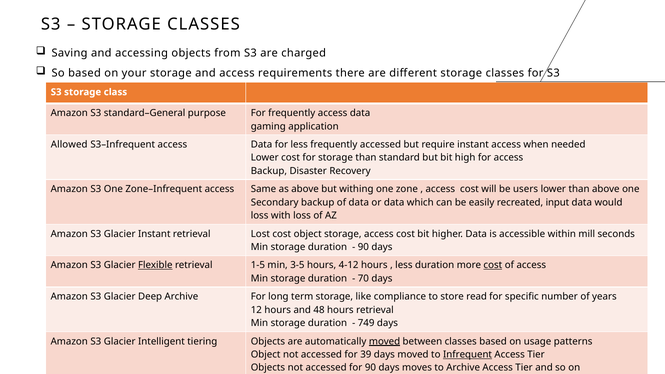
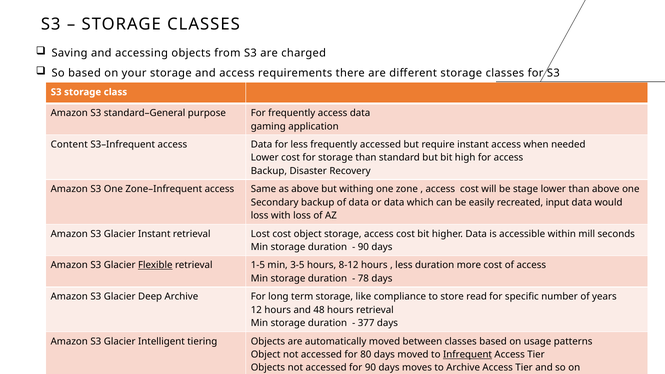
Allowed: Allowed -> Content (69, 145)
users: users -> stage (526, 189)
4-12: 4-12 -> 8-12 (349, 265)
cost underline: present -> none (493, 265)
70: 70 -> 78 (363, 279)
749: 749 -> 377 (366, 323)
moved underline: present -> none (385, 341)
39: 39 -> 80 (366, 355)
